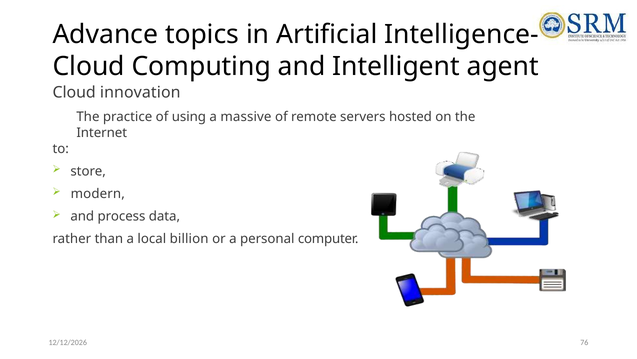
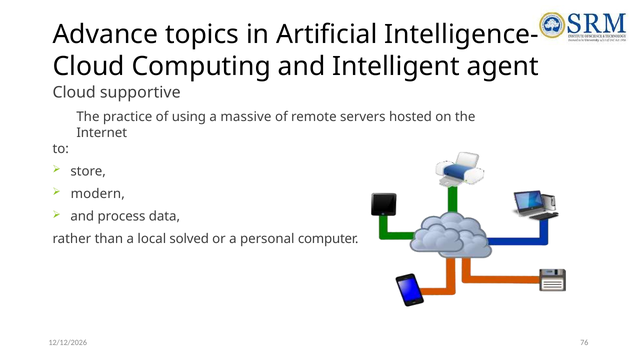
innovation: innovation -> supportive (140, 92)
billion: billion -> solved (189, 239)
